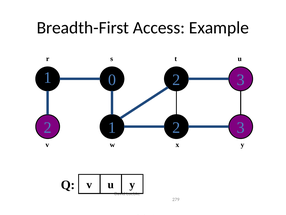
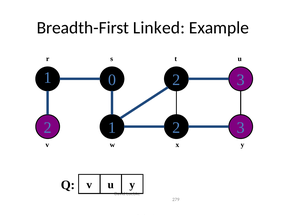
Access: Access -> Linked (159, 28)
